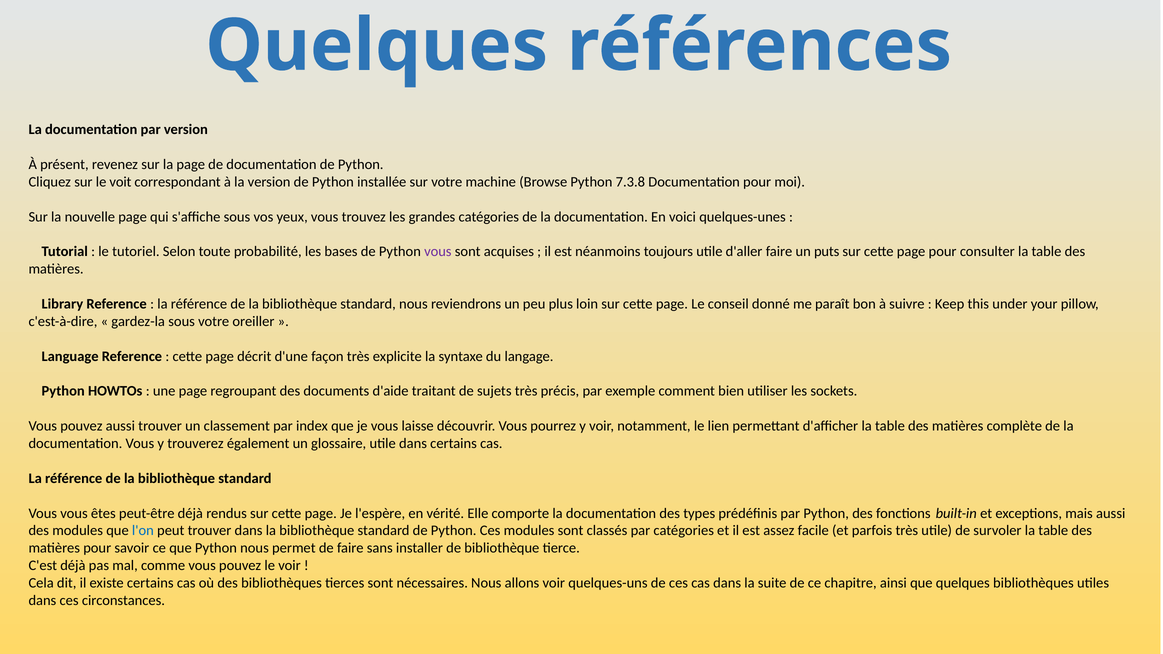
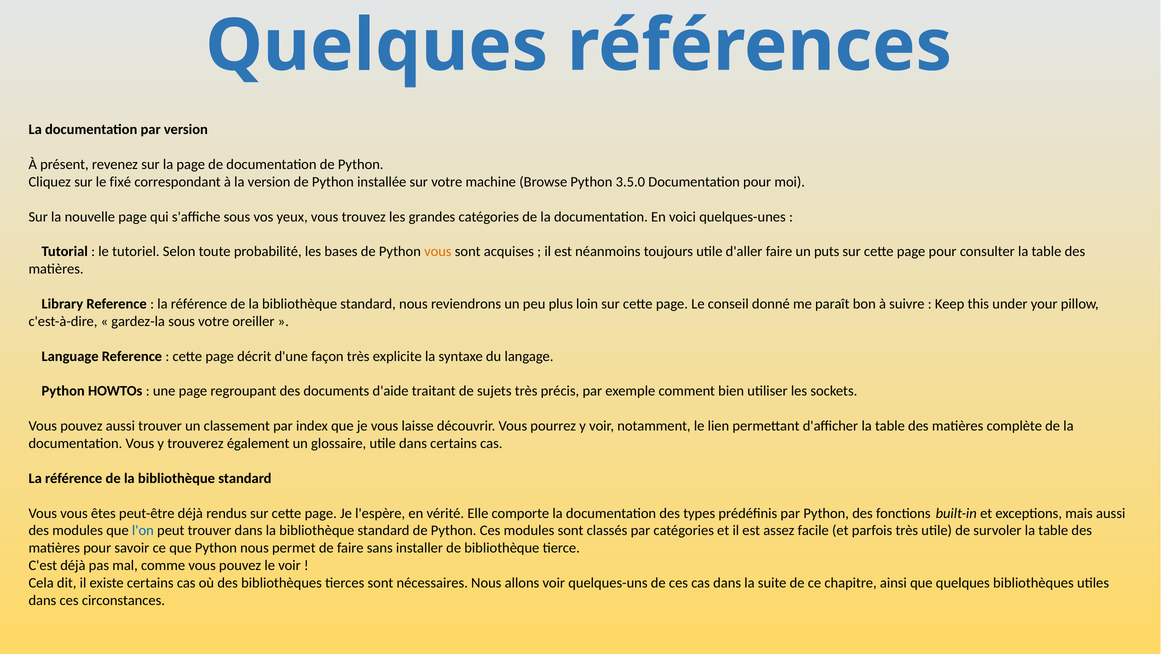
voit: voit -> fixé (120, 182)
7.3.8: 7.3.8 -> 3.5.0 (630, 182)
vous colour: purple -> orange (438, 252)
